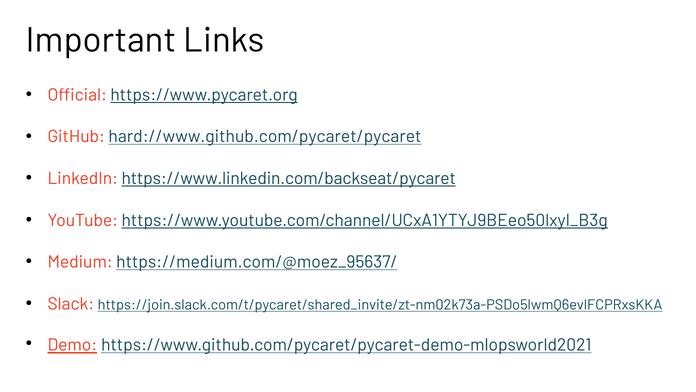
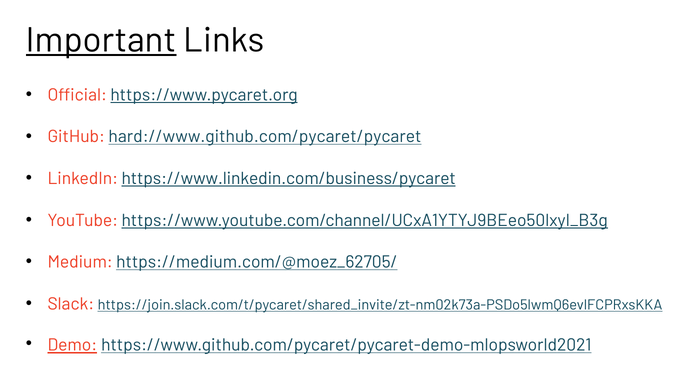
Important underline: none -> present (101, 40)
https://www.linkedin.com/backseat/pycaret: https://www.linkedin.com/backseat/pycaret -> https://www.linkedin.com/business/pycaret (289, 178)
https://medium.com/@moez_95637/: https://medium.com/@moez_95637/ -> https://medium.com/@moez_62705/ (257, 262)
